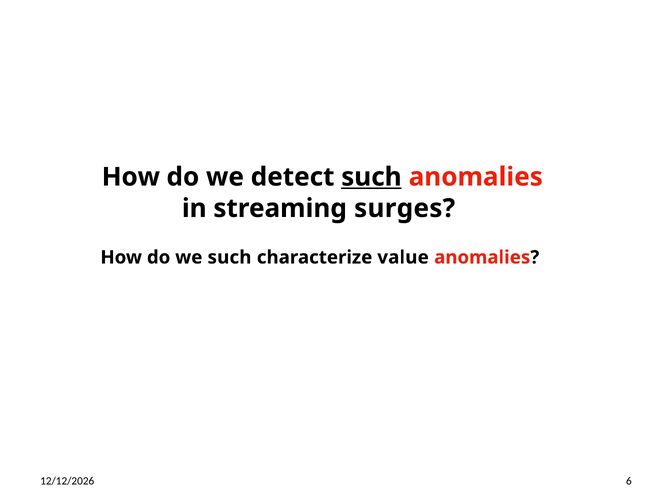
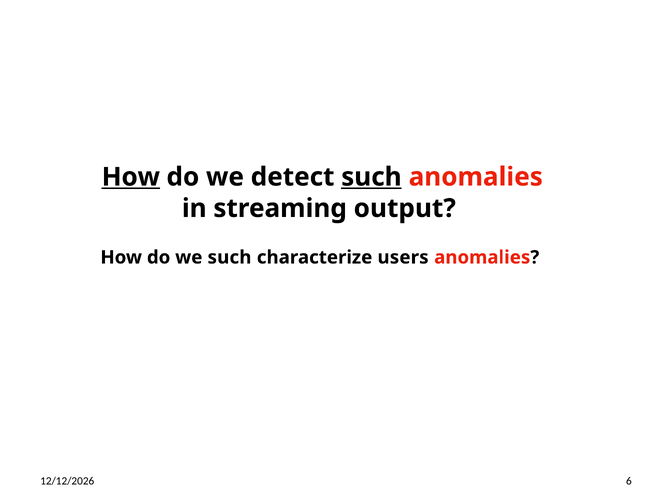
How underline: none -> present (131, 177)
surges: surges -> output (405, 208)
value: value -> users (403, 257)
